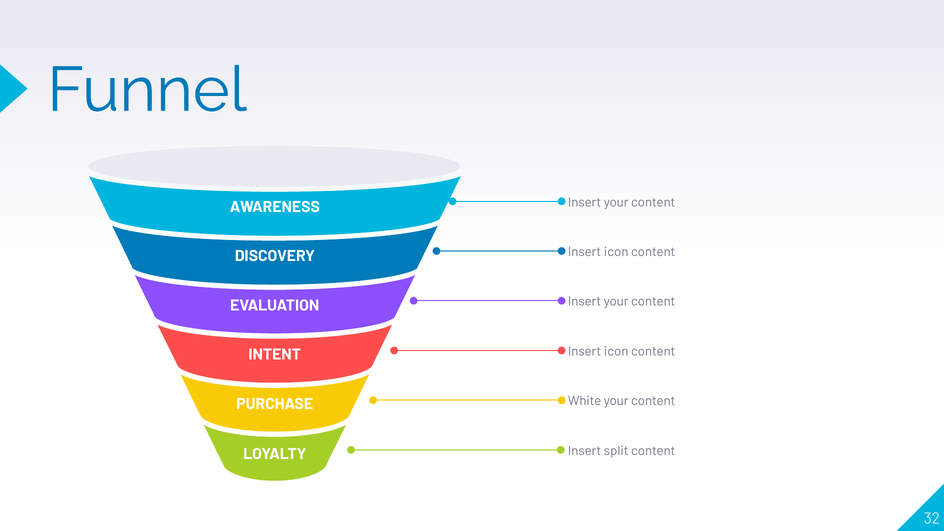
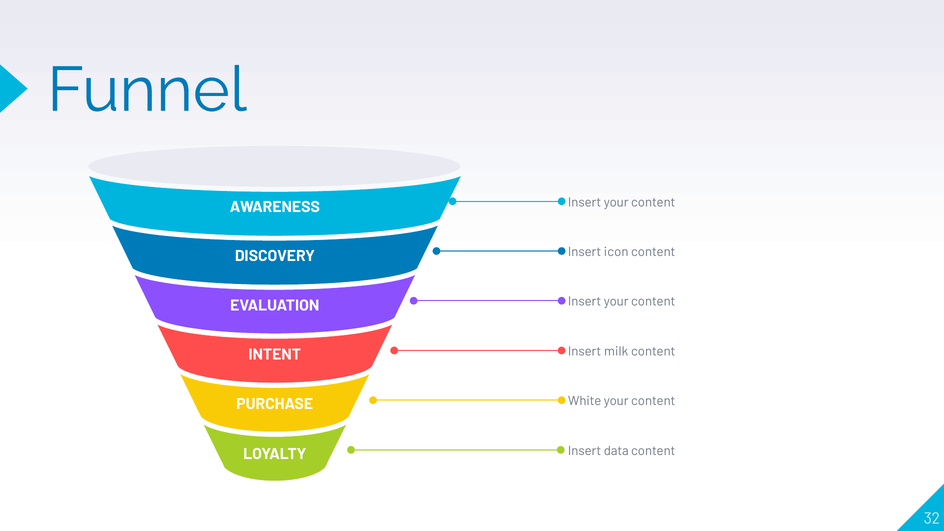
icon: icon -> milk (616, 351)
split: split -> data (616, 451)
